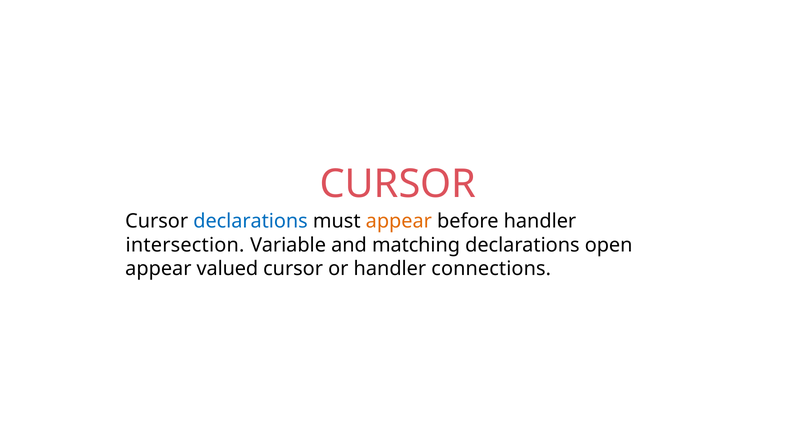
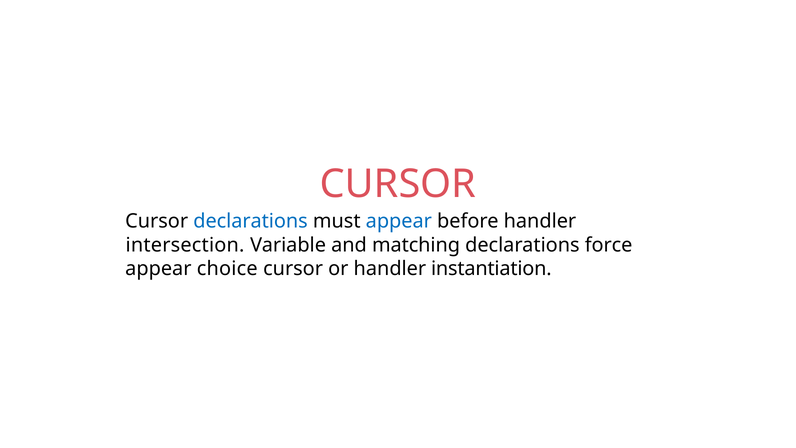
appear colour: orange -> blue (399, 221)
open: open -> force (609, 245)
valued: valued -> choice (227, 269)
connections: connections -> instantiation (491, 269)
